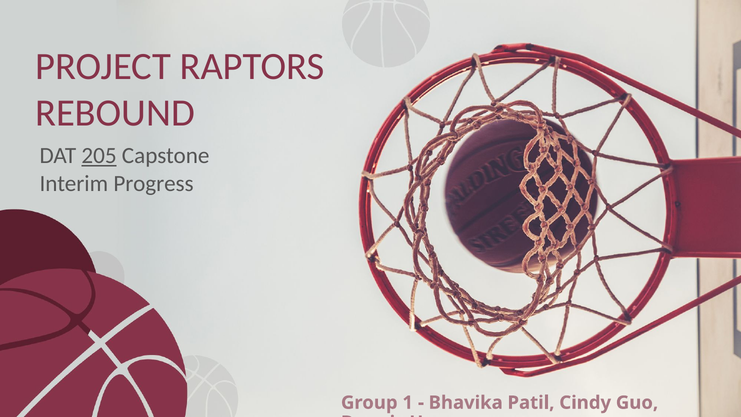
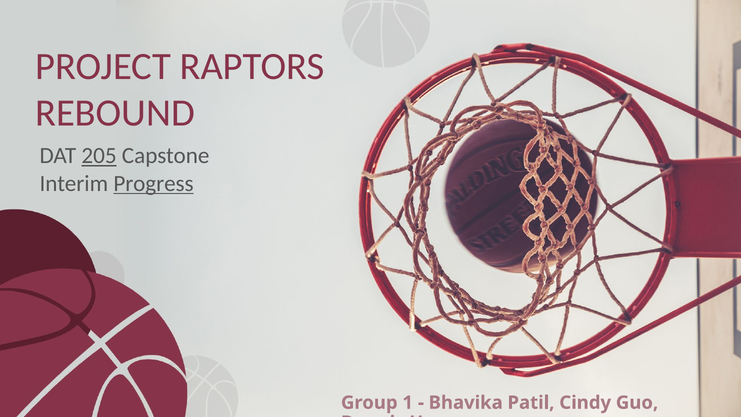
Progress underline: none -> present (154, 184)
